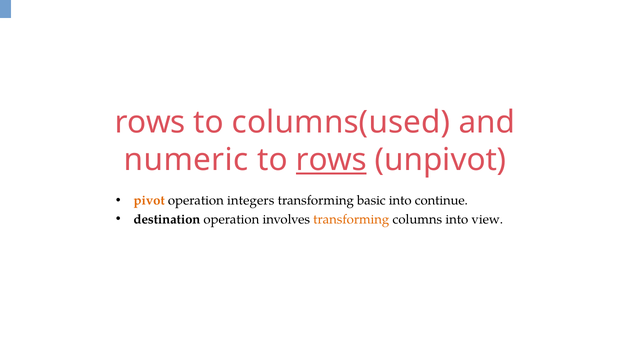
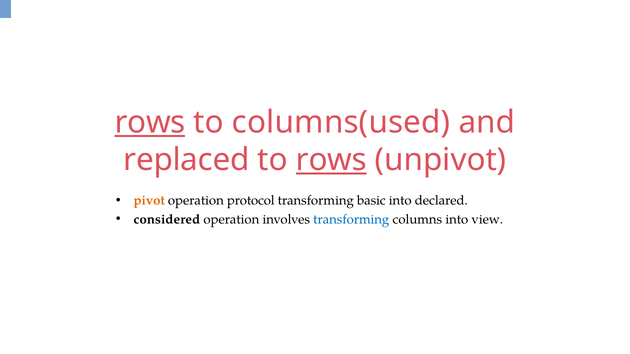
rows underline: none -> present (150, 122)
numeric: numeric -> replaced (186, 160)
integers: integers -> protocol (251, 201)
continue: continue -> declared (441, 201)
destination: destination -> considered (167, 220)
transforming colour: orange -> blue (351, 220)
